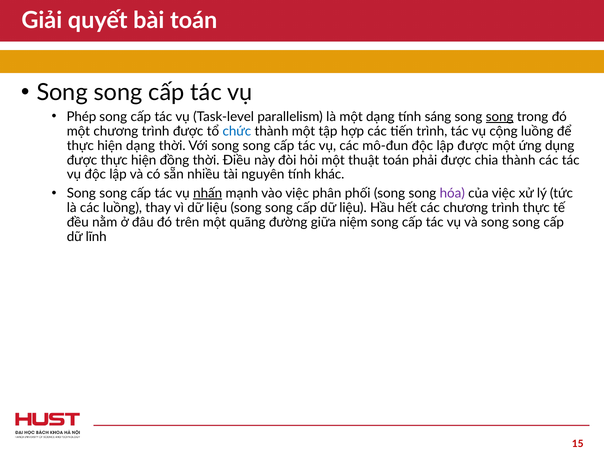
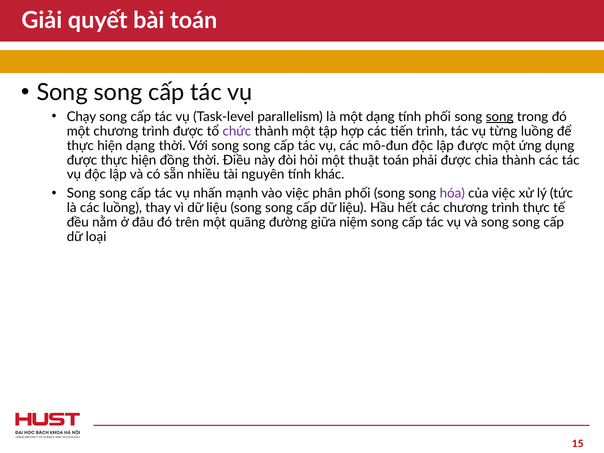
Phép: Phép -> Chạy (81, 117)
tính sáng: sáng -> phối (438, 117)
chức colour: blue -> purple (237, 131)
cộng: cộng -> từng (503, 131)
nhấn underline: present -> none (208, 193)
lĩnh: lĩnh -> loại (96, 237)
